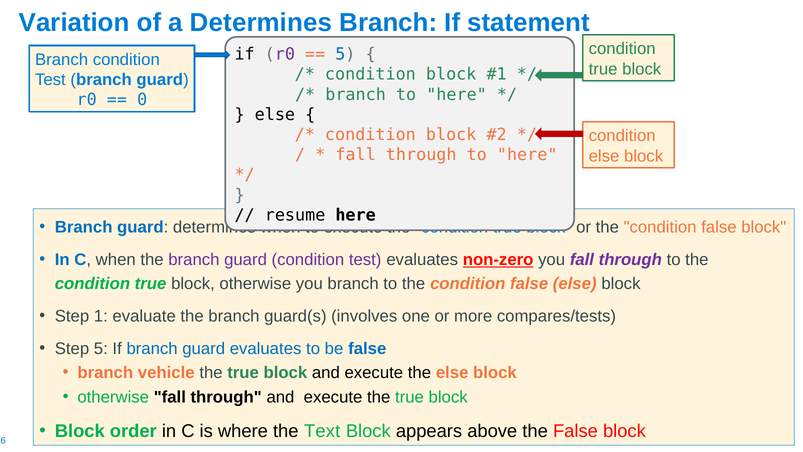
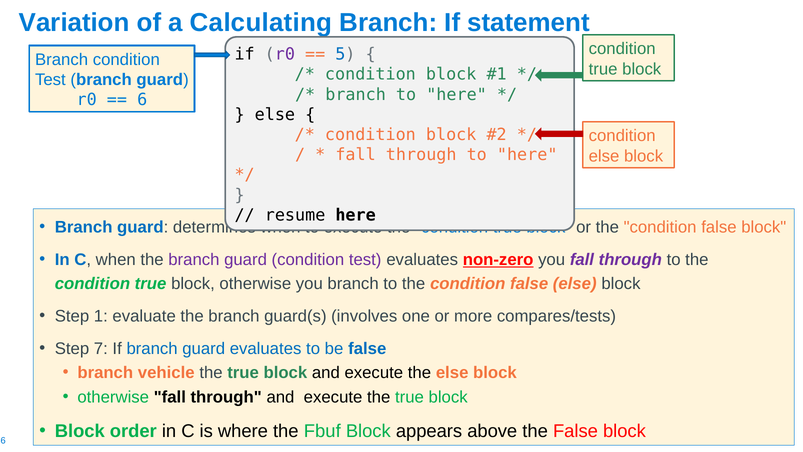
a Determines: Determines -> Calculating (261, 23)
0: 0 -> 6 (142, 100)
Step 5: 5 -> 7 (101, 348)
Text: Text -> Fbuf (322, 431)
